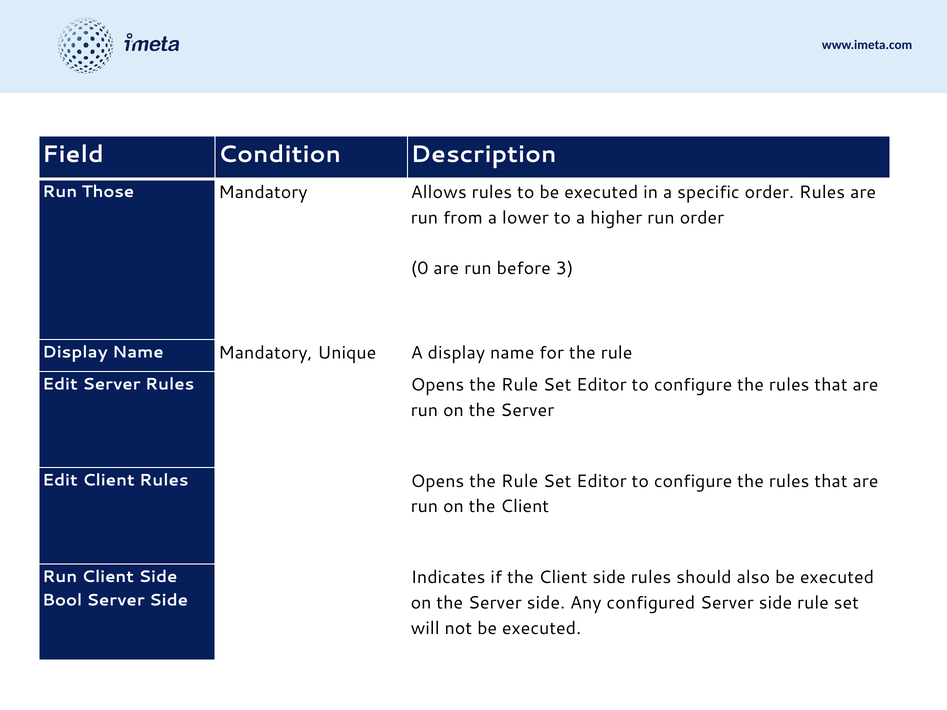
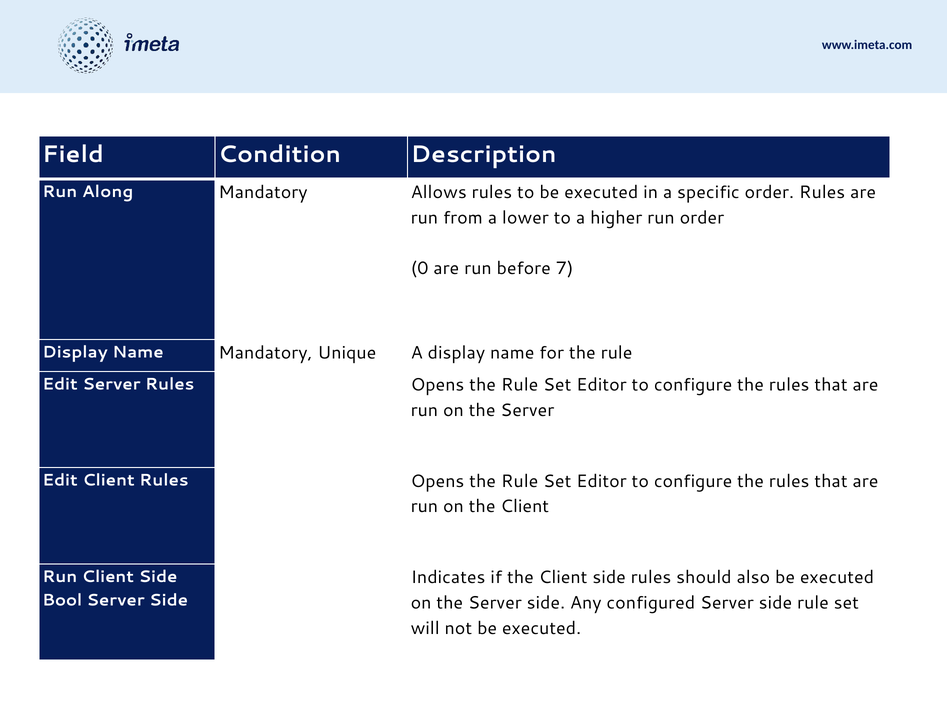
Those: Those -> Along (108, 192)
3: 3 -> 7 (565, 269)
